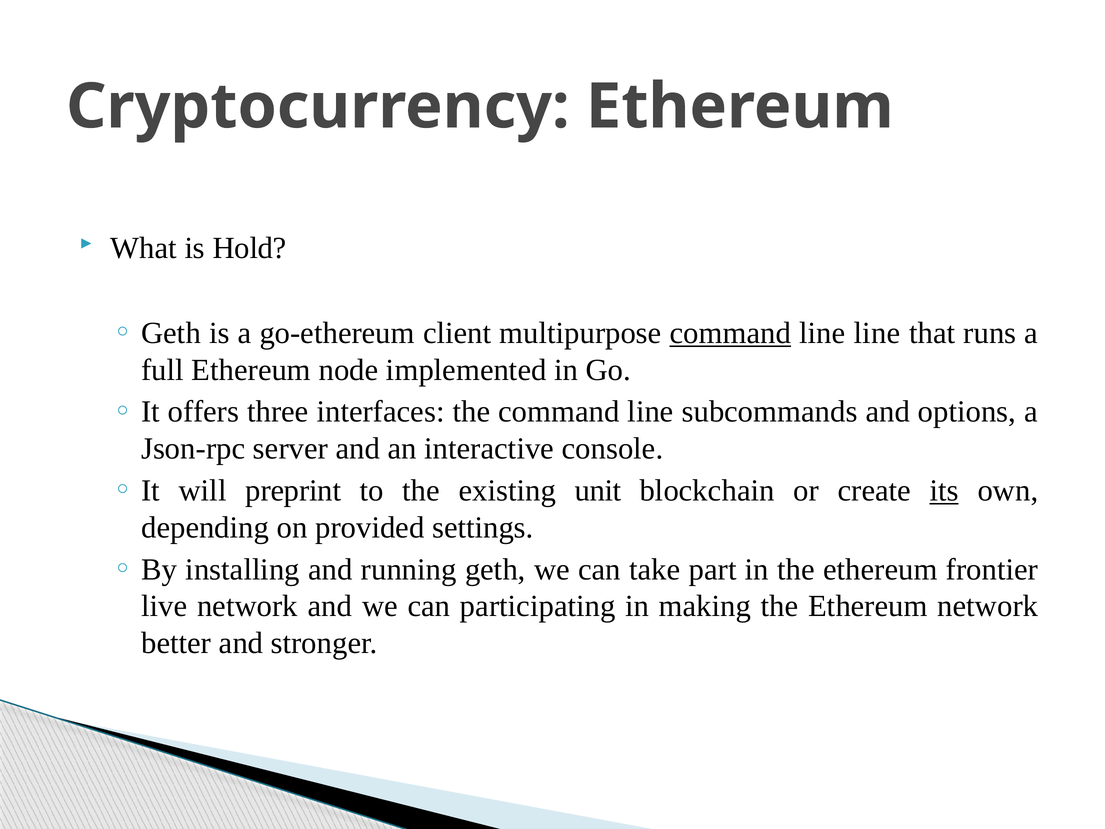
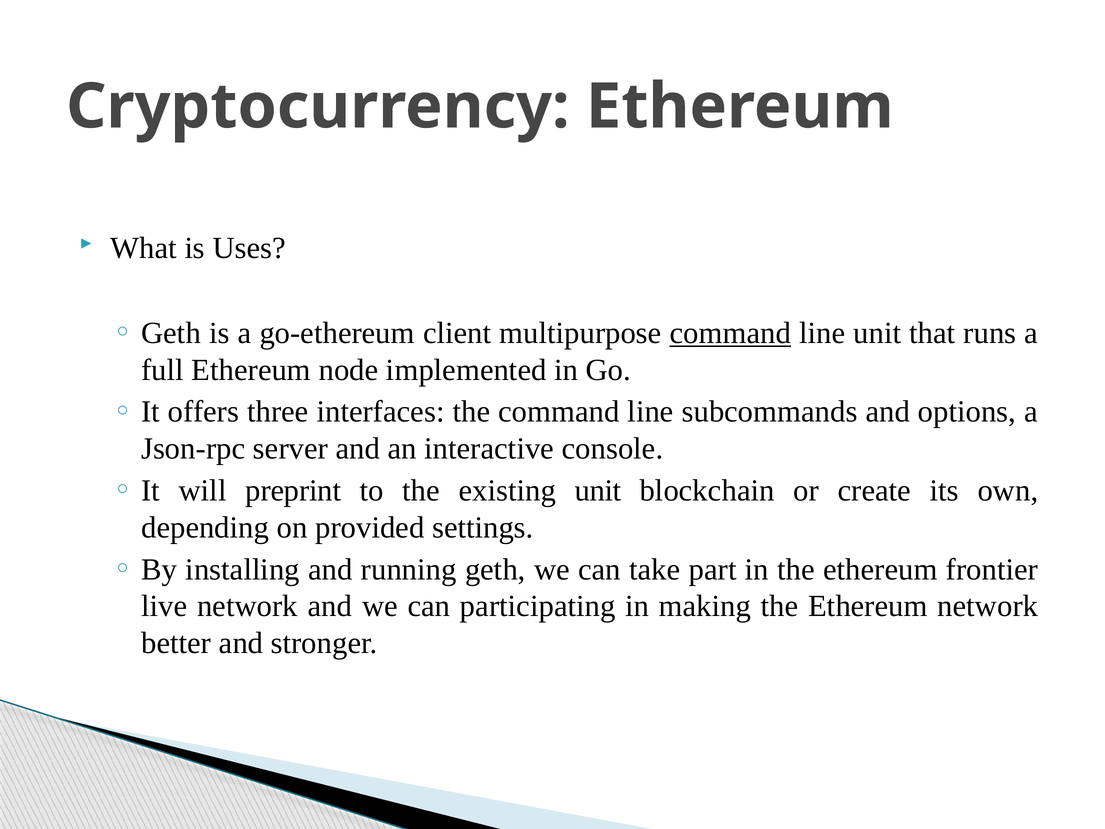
Hold: Hold -> Uses (249, 248)
line line: line -> unit (877, 333)
its underline: present -> none (944, 490)
